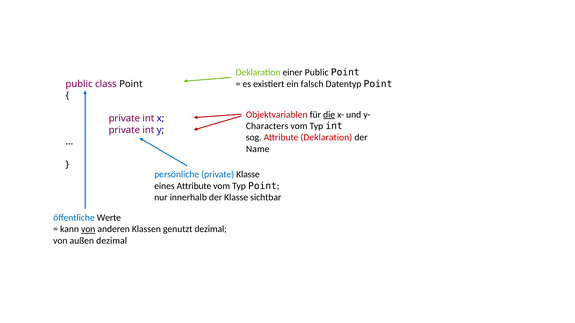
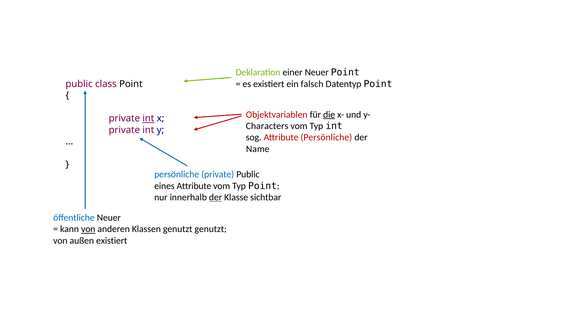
einer Public: Public -> Neuer (317, 72)
int underline: none -> present (148, 119)
Attribute Deklaration: Deklaration -> Persönliche (326, 138)
private Klasse: Klasse -> Public (248, 175)
der underline: none -> present (216, 198)
öffentliche Werte: Werte -> Neuer (109, 218)
genutzt dezimal: dezimal -> genutzt (211, 229)
außen dezimal: dezimal -> existiert (112, 241)
